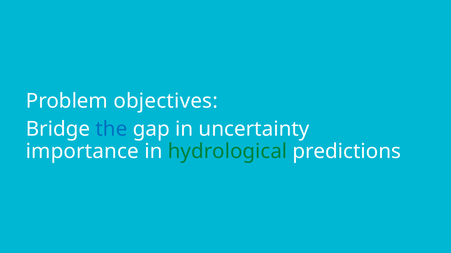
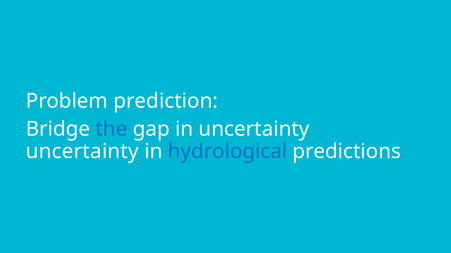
objectives: objectives -> prediction (166, 101)
importance: importance -> uncertainty (82, 152)
hydrological colour: green -> blue (228, 152)
